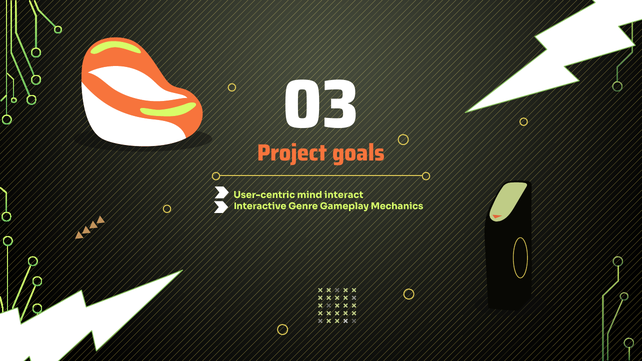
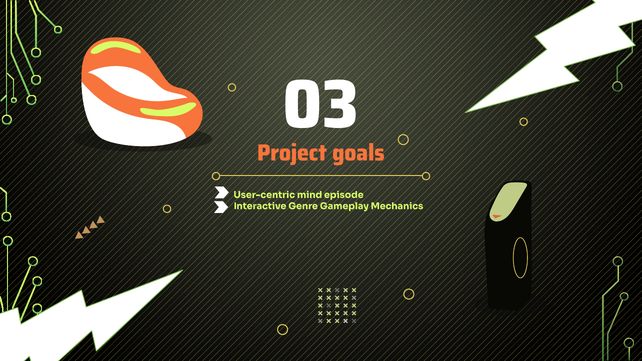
interact: interact -> episode (344, 195)
